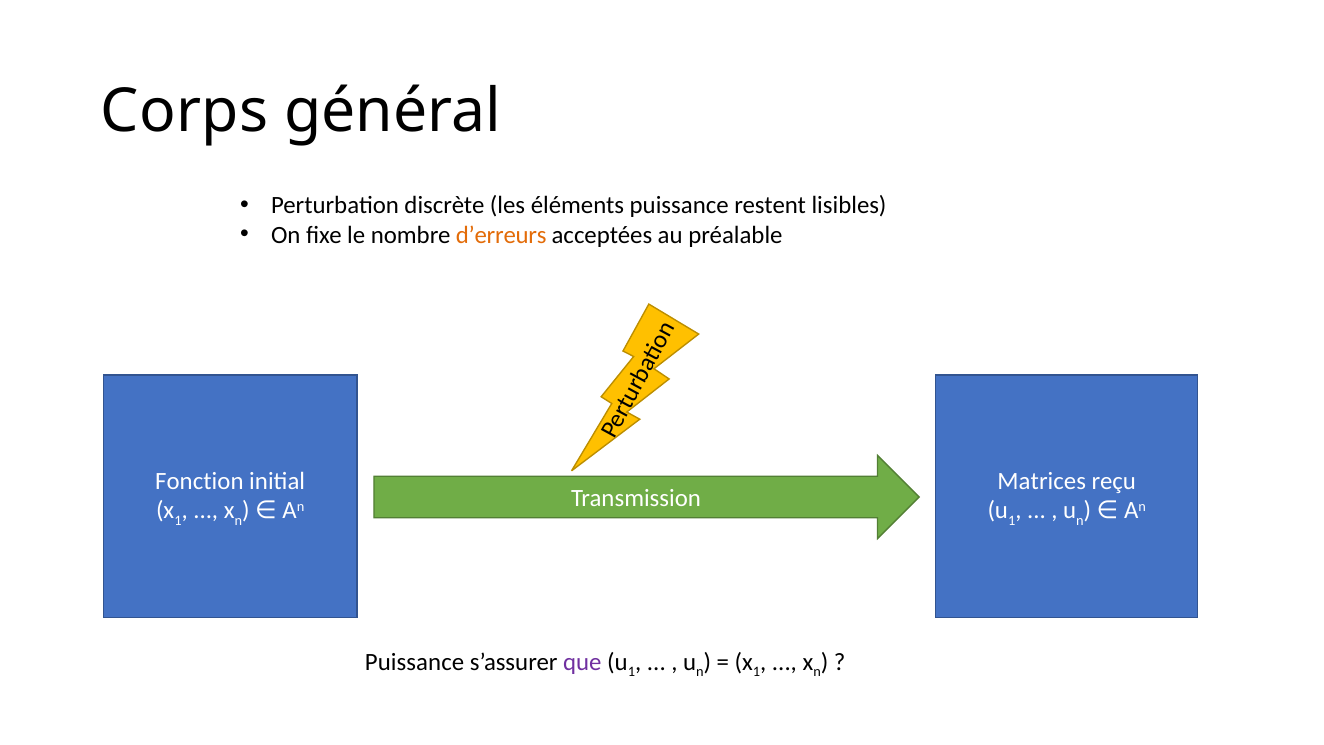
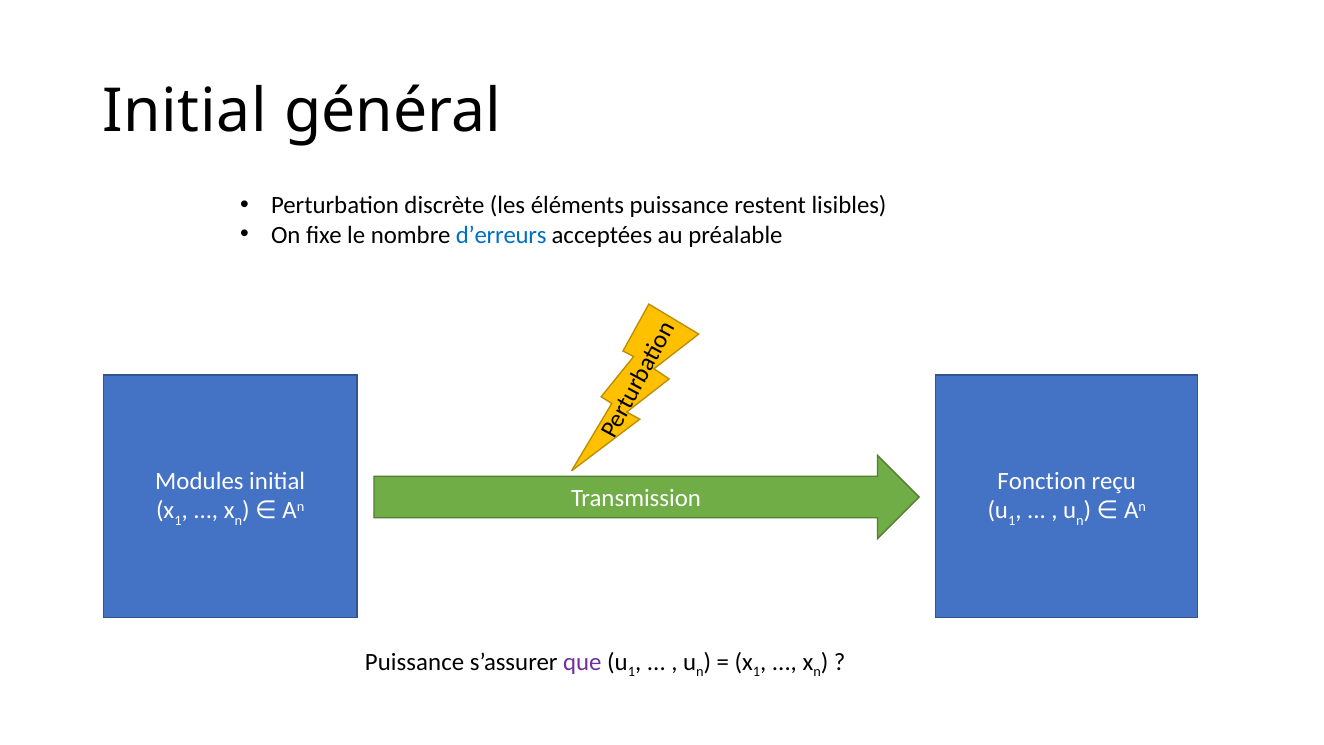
Corps: Corps -> Initial (184, 111)
d’erreurs colour: orange -> blue (501, 235)
Fonction: Fonction -> Modules (199, 481)
Matrices: Matrices -> Fonction (1042, 481)
